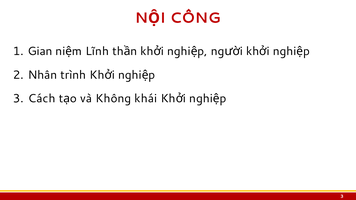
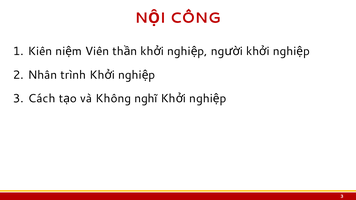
Gian: Gian -> Kiên (40, 51)
Lĩnh: Lĩnh -> Viên (97, 51)
khái: khái -> nghĩ (146, 99)
